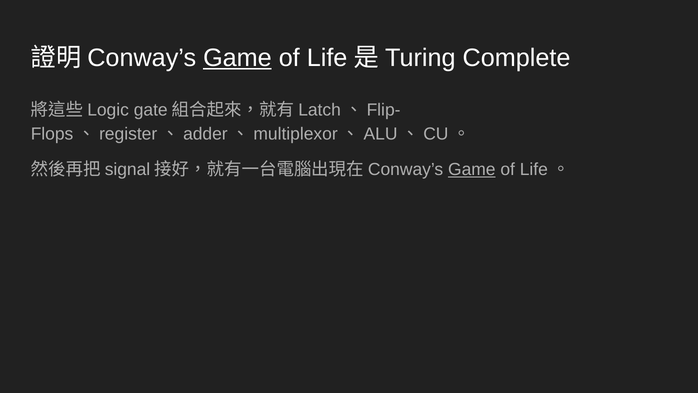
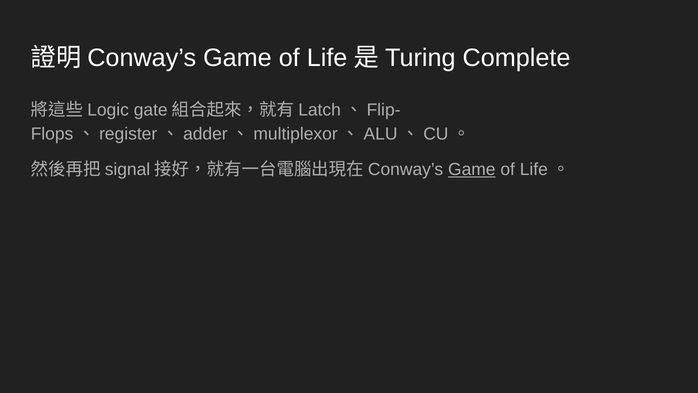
Game underline: present -> none (237, 58)
